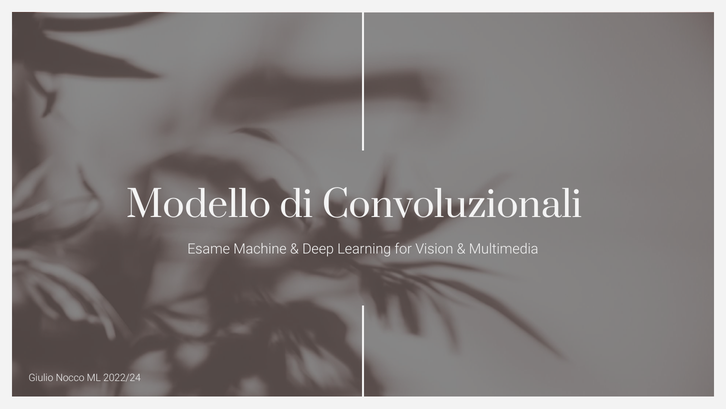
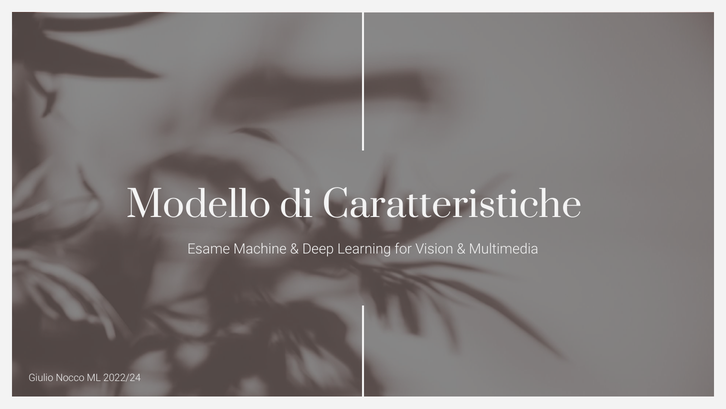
Convoluzionali: Convoluzionali -> Caratteristiche (452, 205)
